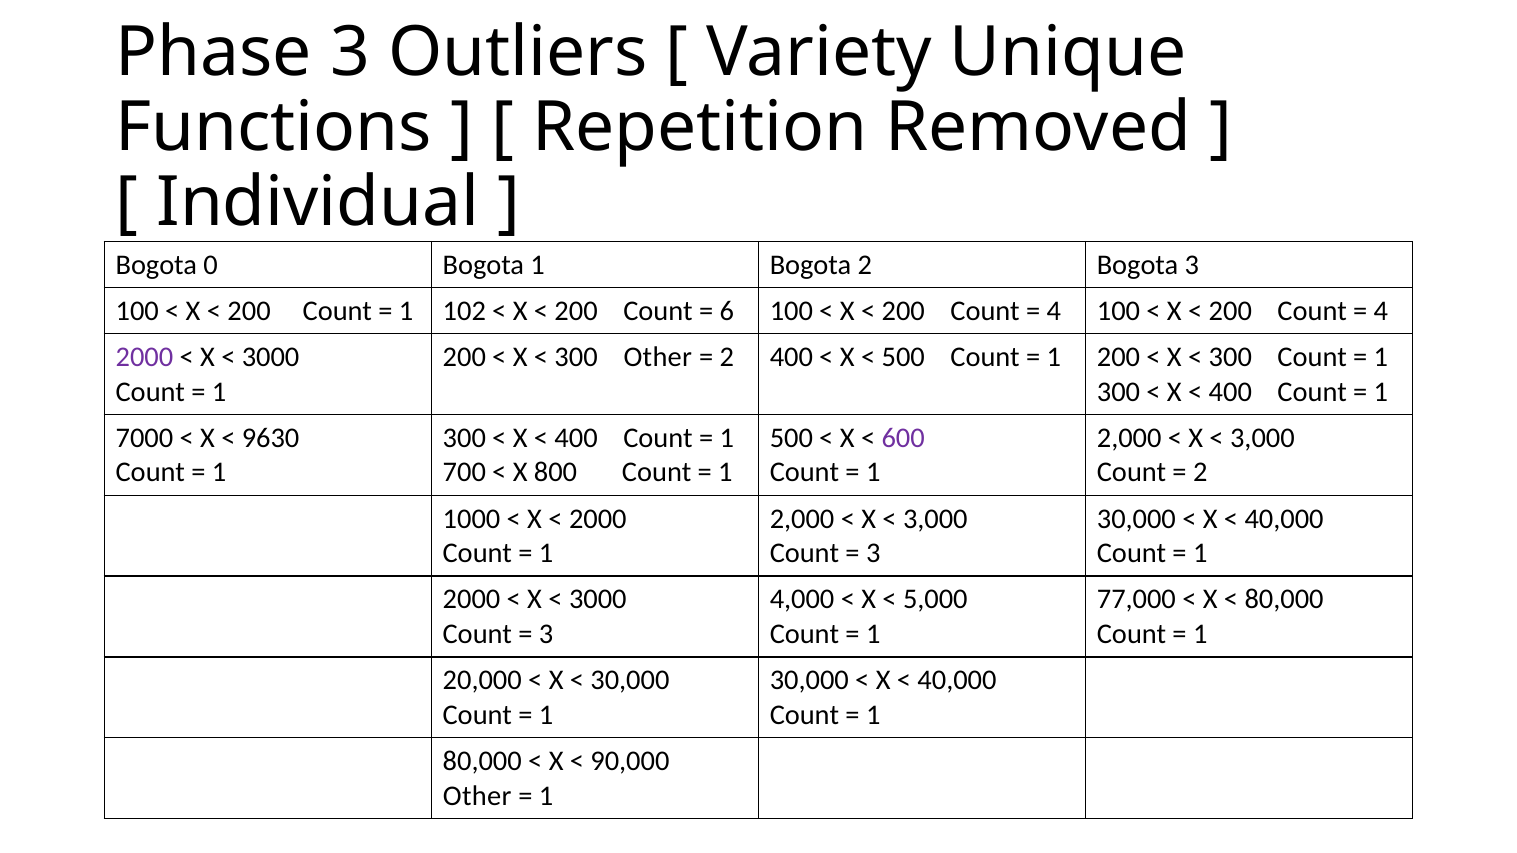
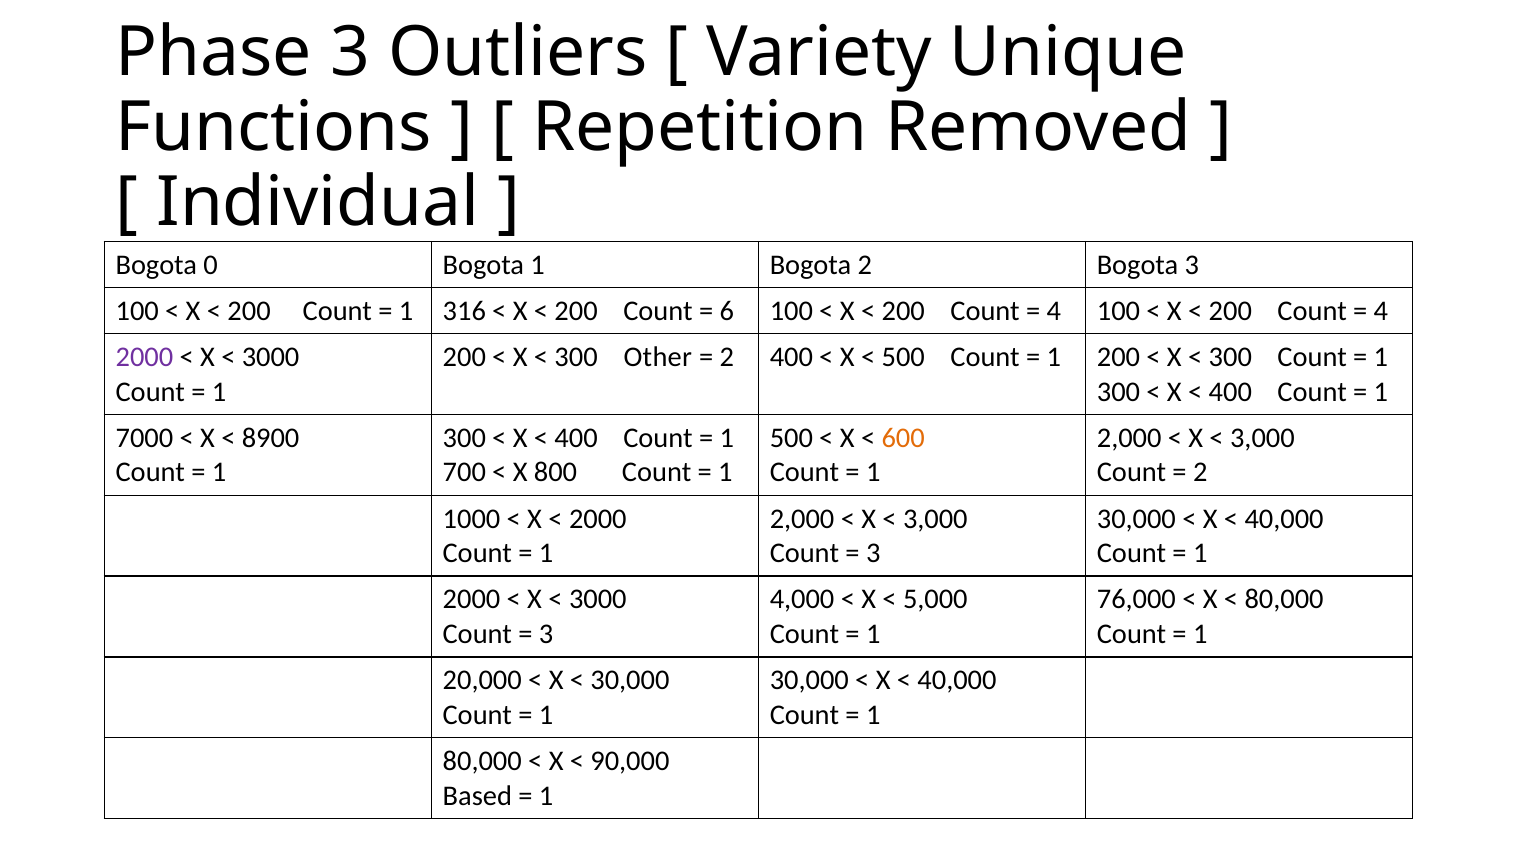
102: 102 -> 316 (464, 311)
9630: 9630 -> 8900 (271, 438)
600 colour: purple -> orange (903, 438)
77,000: 77,000 -> 76,000 (1136, 600)
Other: Other -> Based (477, 796)
